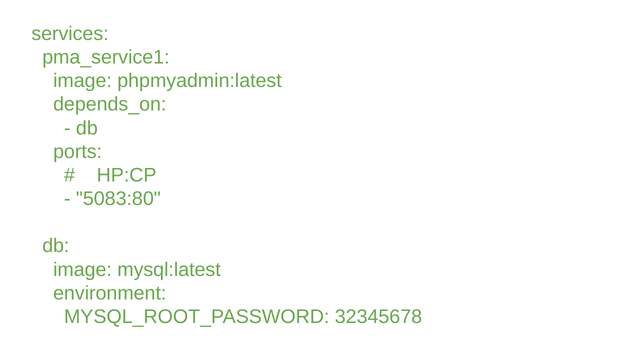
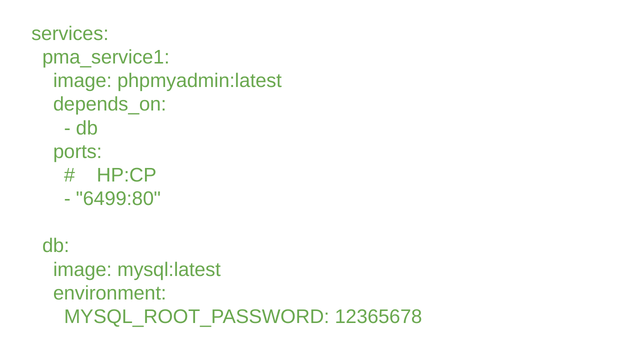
5083:80: 5083:80 -> 6499:80 (118, 199)
32345678: 32345678 -> 12365678 (378, 316)
